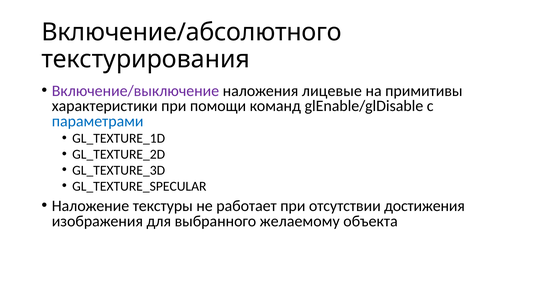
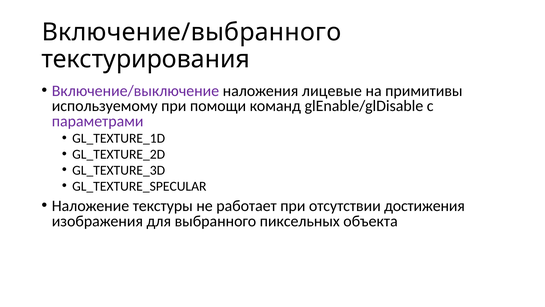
Включение/абсолютного: Включение/абсолютного -> Включение/выбранного (191, 32)
характеристики: характеристики -> используемому (105, 106)
параметрами colour: blue -> purple (98, 121)
желаемому: желаемому -> пиксельных (300, 221)
